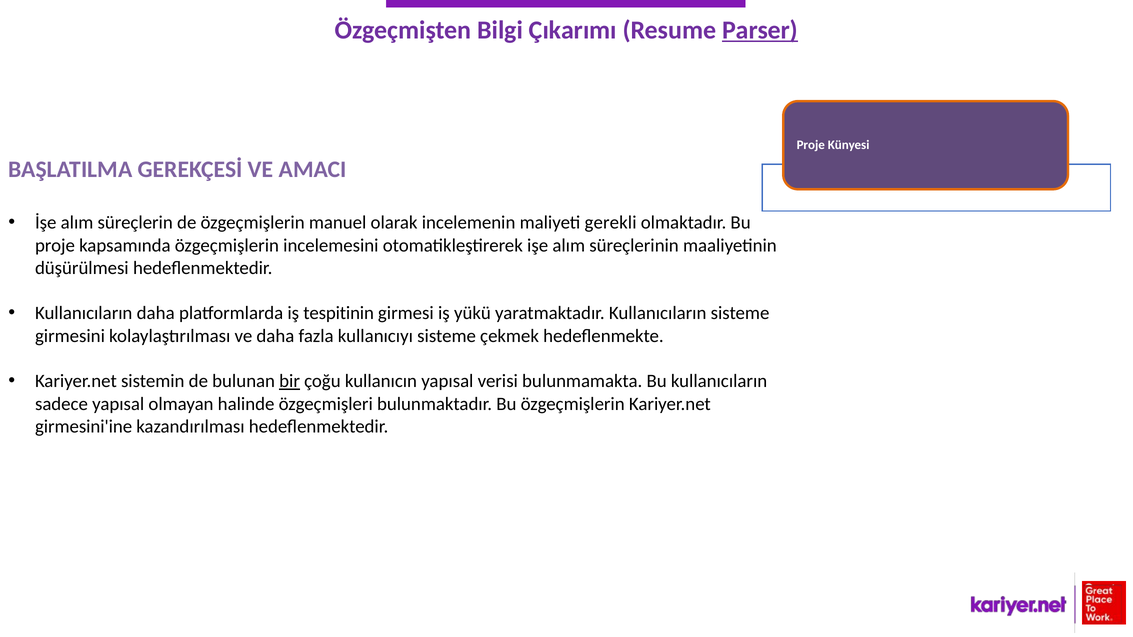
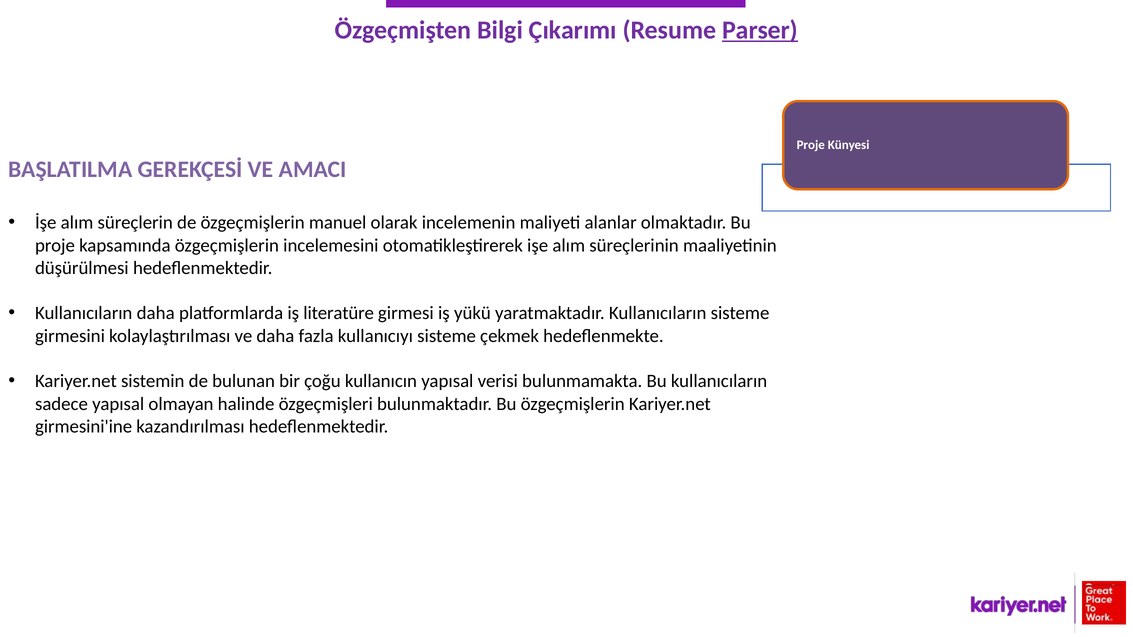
gerekli: gerekli -> alanlar (611, 223)
tespitinin: tespitinin -> literatüre (339, 313)
bir underline: present -> none (290, 381)
